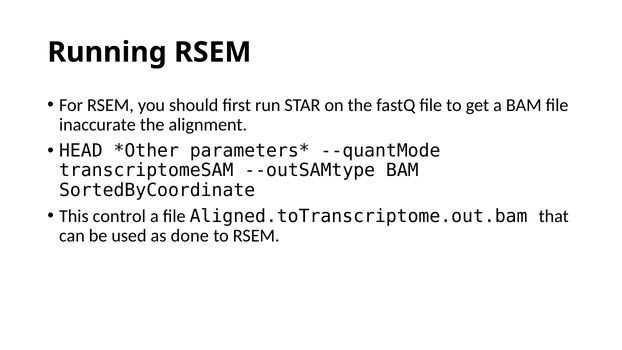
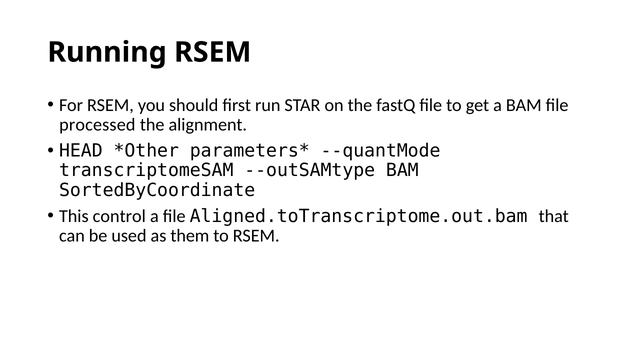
inaccurate: inaccurate -> processed (97, 125)
done: done -> them (190, 236)
